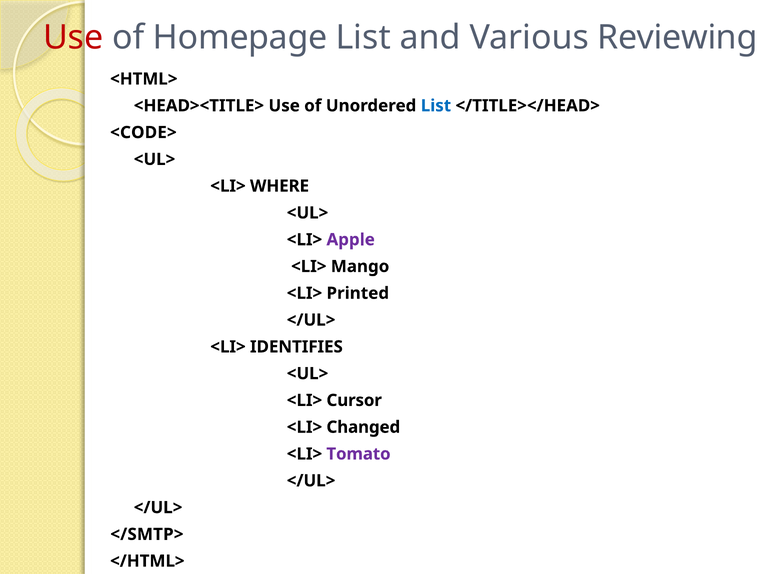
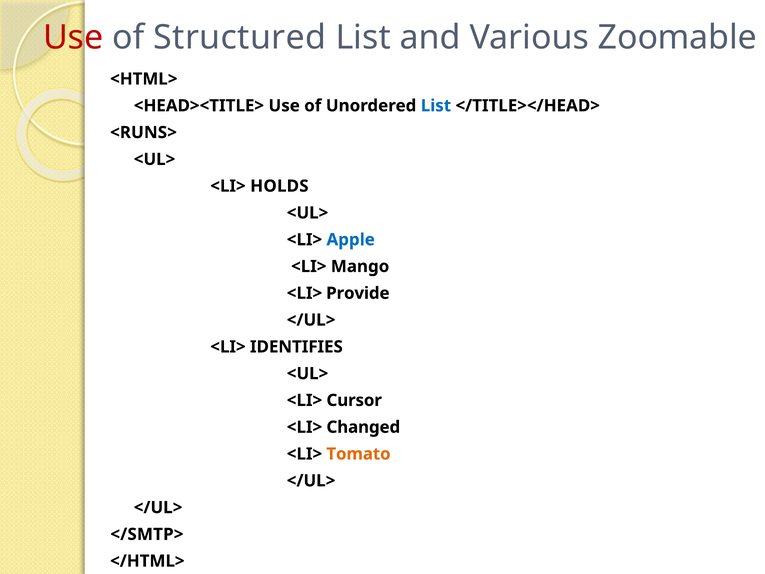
Homepage: Homepage -> Structured (240, 37)
Reviewing: Reviewing -> Zoomable (677, 37)
<CODE>: <CODE> -> <RUNS> (143, 132)
WHERE: WHERE -> HOLDS (279, 186)
Apple colour: purple -> blue (351, 240)
Printed: Printed -> Provide (358, 293)
Tomato colour: purple -> orange (358, 454)
